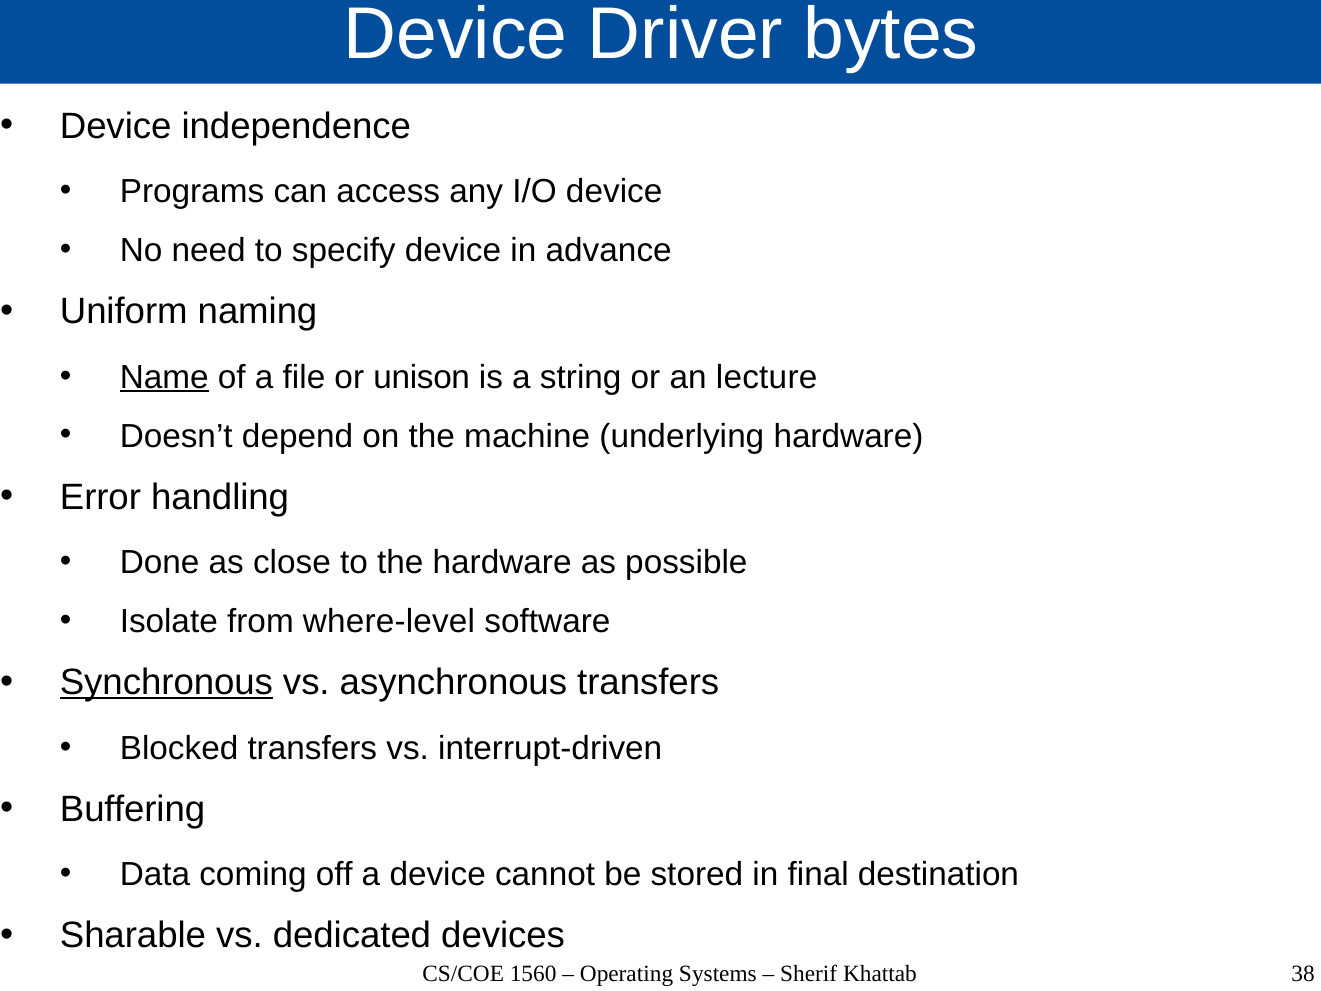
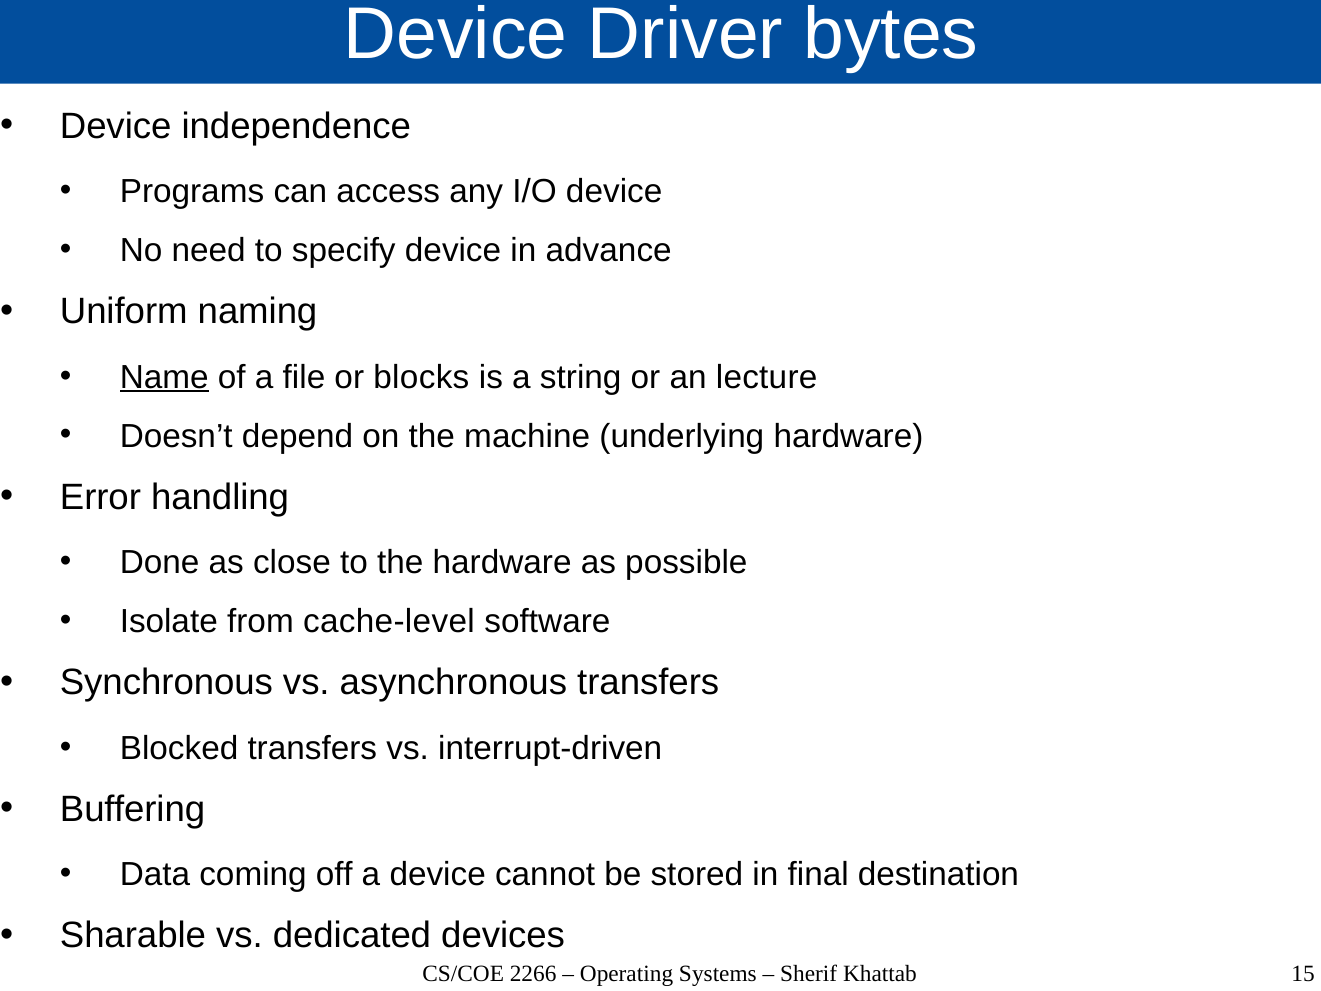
unison: unison -> blocks (421, 377)
where-level: where-level -> cache-level (389, 621)
Synchronous underline: present -> none (166, 682)
1560: 1560 -> 2266 (533, 974)
38: 38 -> 15 (1303, 973)
